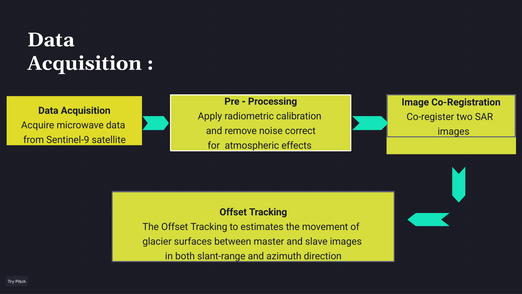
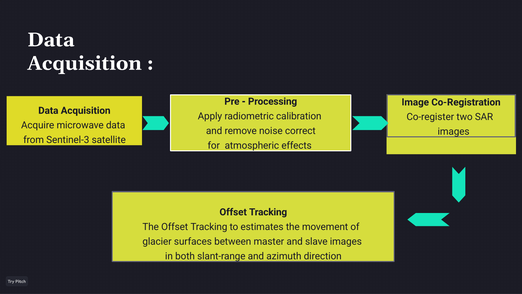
Sentinel-9: Sentinel-9 -> Sentinel-3 (68, 140)
